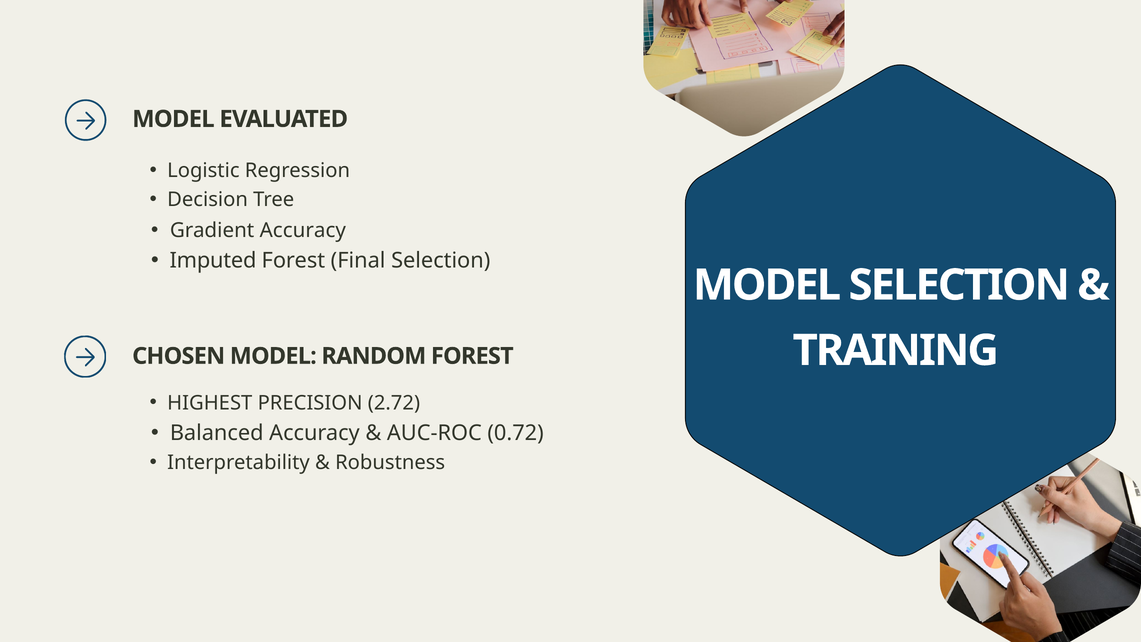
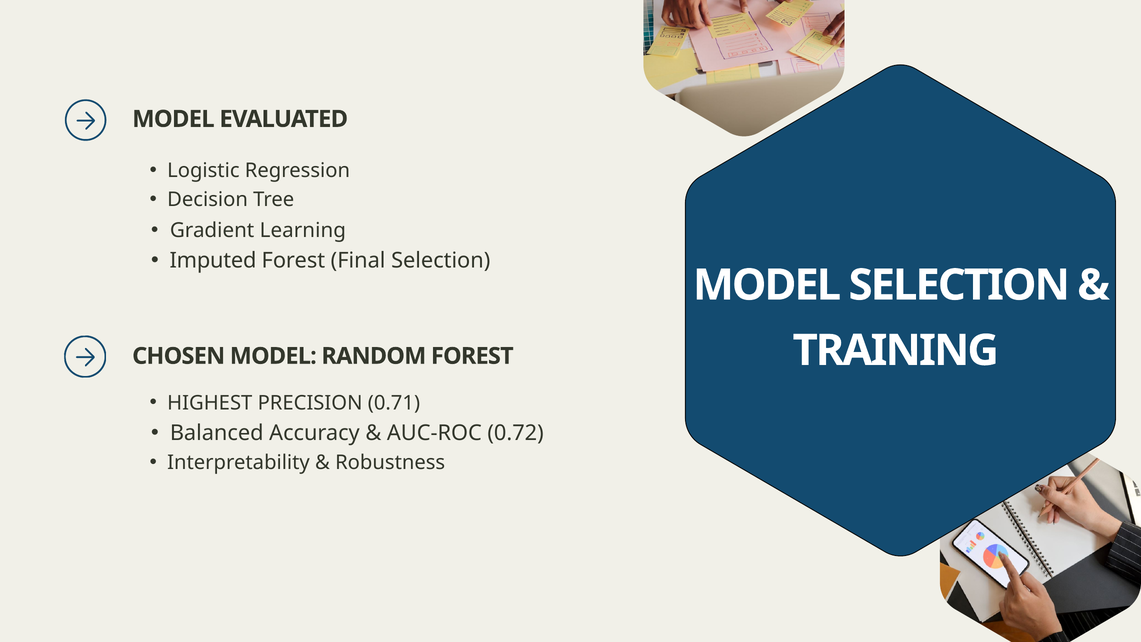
Gradient Accuracy: Accuracy -> Learning (303, 230)
2.72: 2.72 -> 0.71 (394, 403)
